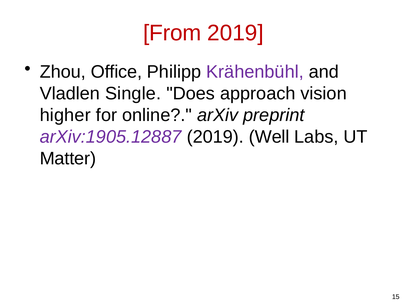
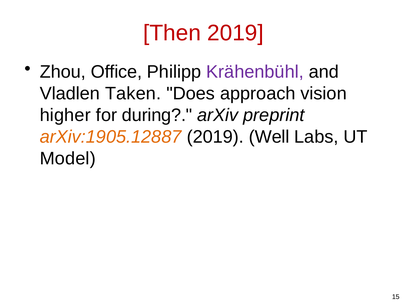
From: From -> Then (172, 33)
Single: Single -> Taken (133, 94)
online: online -> during (157, 115)
arXiv:1905.12887 colour: purple -> orange (111, 137)
Matter: Matter -> Model (68, 159)
